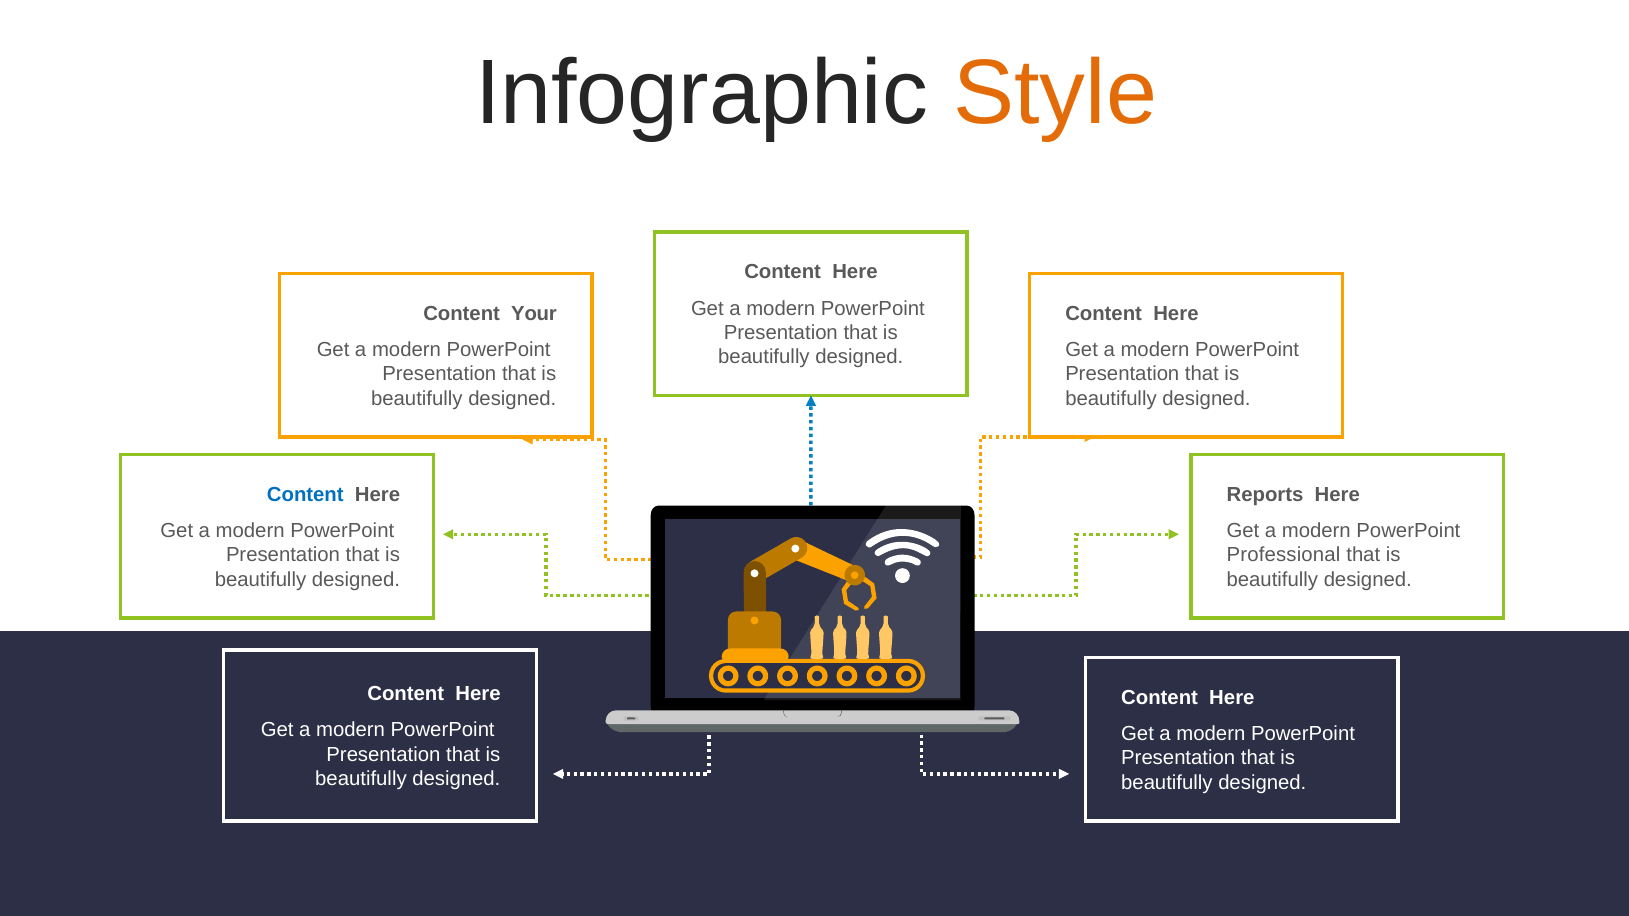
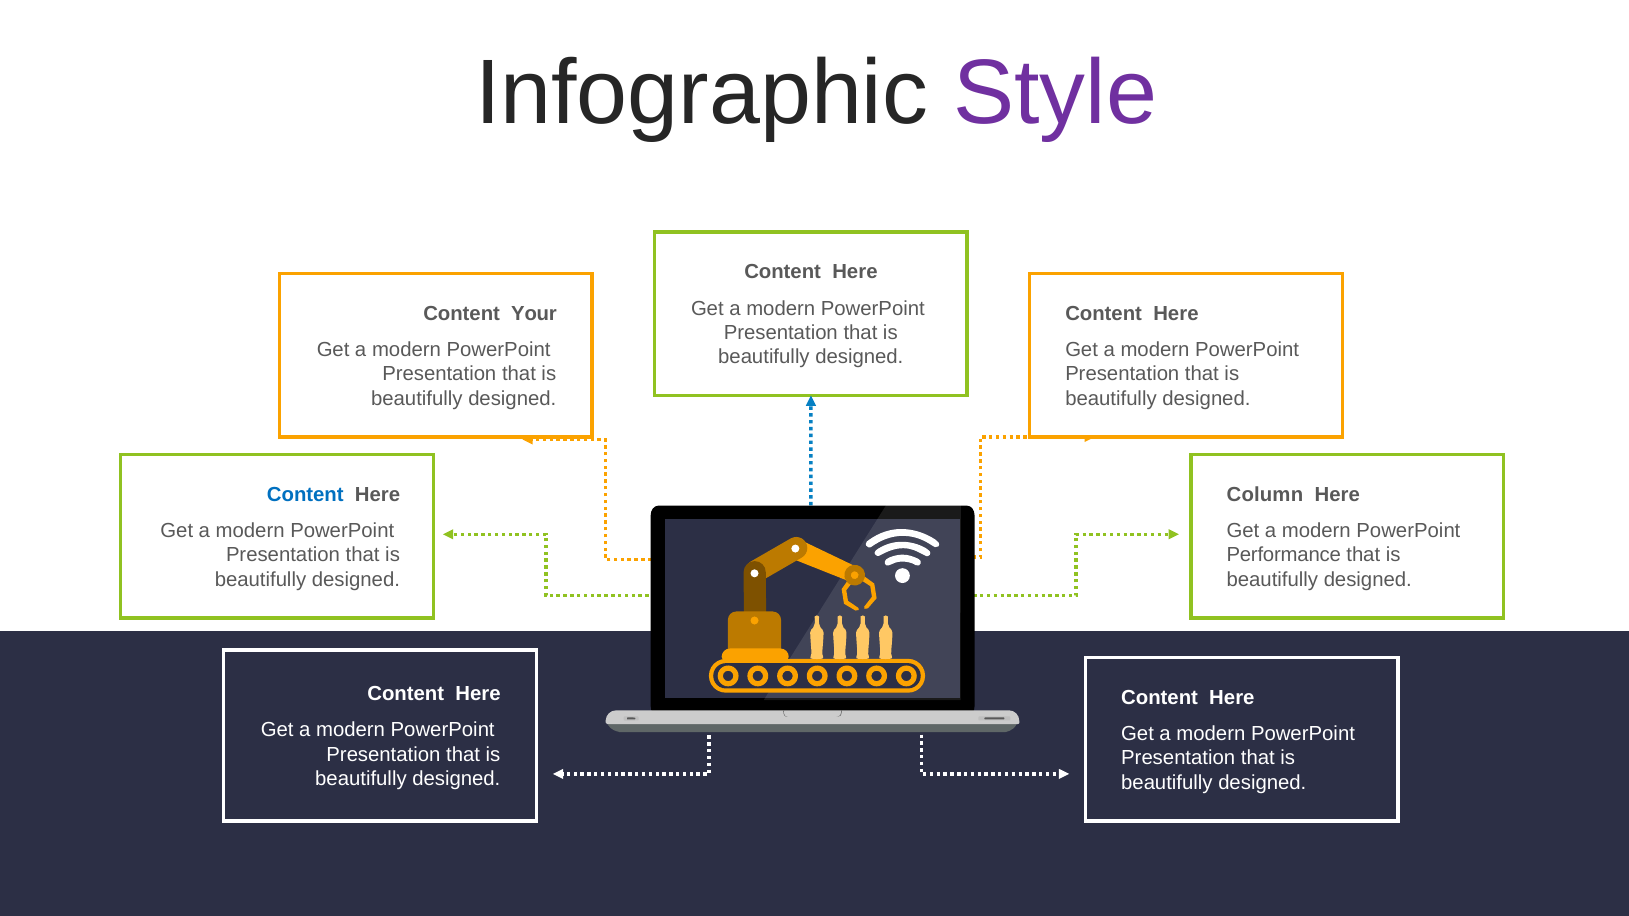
Style colour: orange -> purple (1055, 93)
Reports: Reports -> Column (1265, 495)
Professional: Professional -> Performance (1284, 555)
